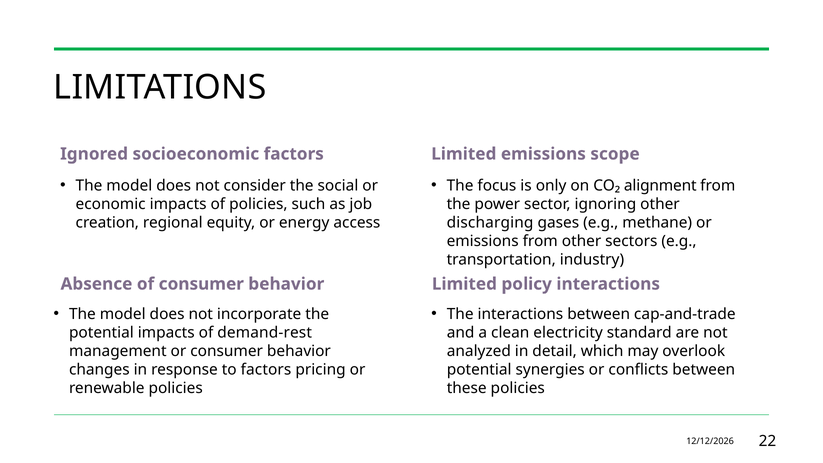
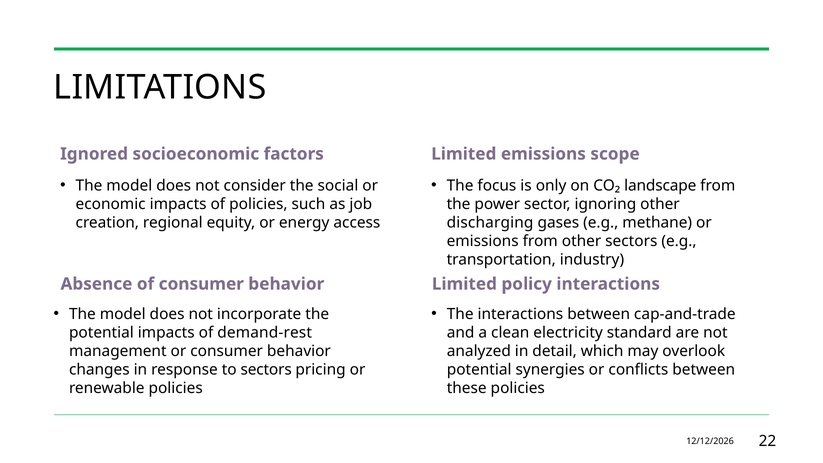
alignment: alignment -> landscape (660, 186)
to factors: factors -> sectors (266, 369)
